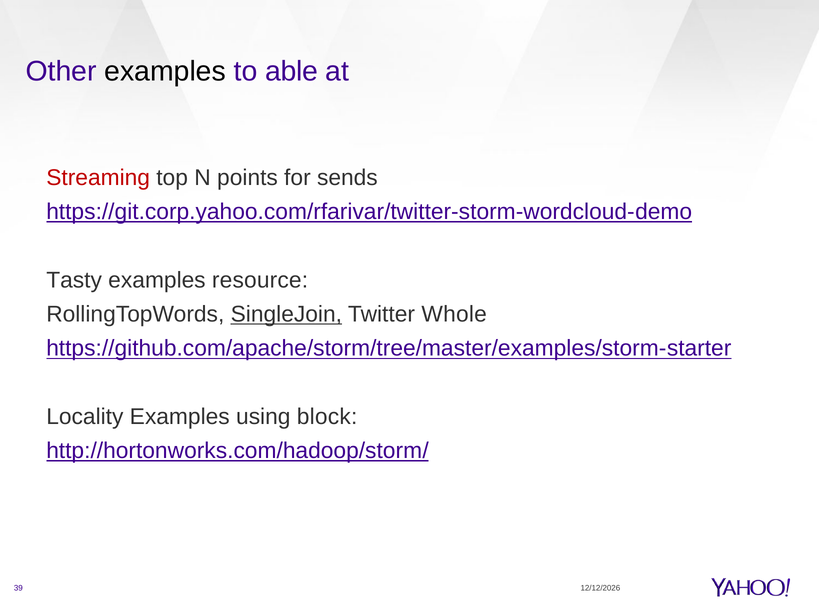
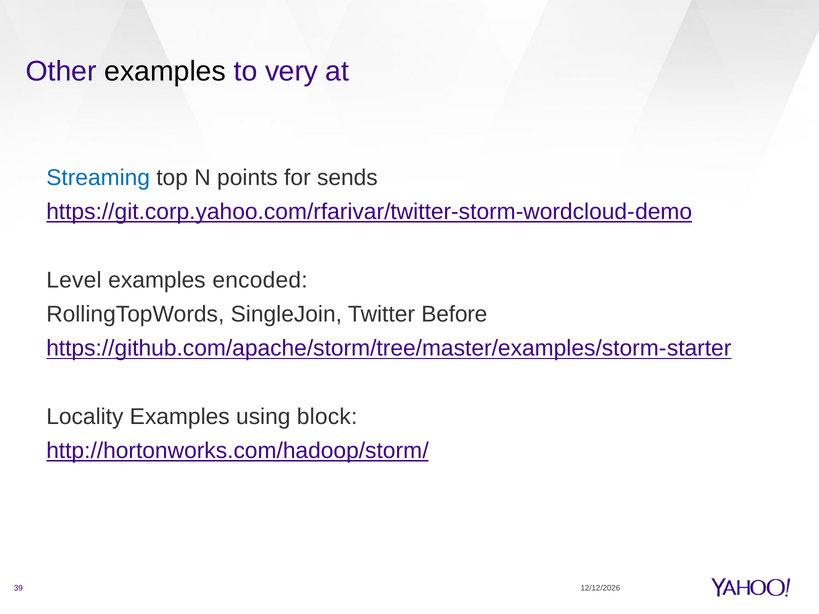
able: able -> very (291, 71)
Streaming colour: red -> blue (98, 178)
Tasty: Tasty -> Level (74, 280)
resource: resource -> encoded (260, 280)
SingleJoin underline: present -> none (286, 314)
Whole: Whole -> Before (454, 314)
